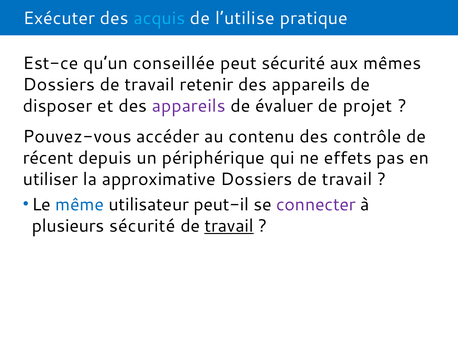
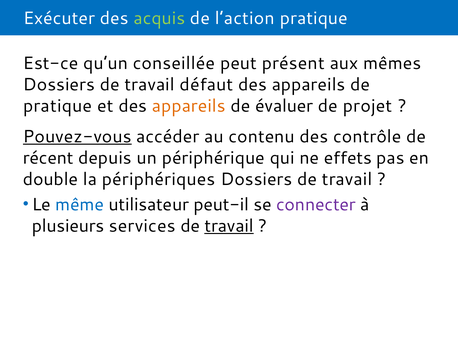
acquis colour: light blue -> light green (159, 18)
l’utilise: l’utilise -> l’action (245, 18)
peut sécurité: sécurité -> présent (293, 63)
retenir: retenir -> défaut (206, 84)
disposer: disposer -> pratique (58, 106)
appareils colour: purple -> orange (189, 106)
Pouvez-vous underline: none -> present (77, 136)
utiliser: utiliser -> double (51, 179)
approximative: approximative -> périphériques (159, 179)
plusieurs sécurité: sécurité -> services (142, 226)
